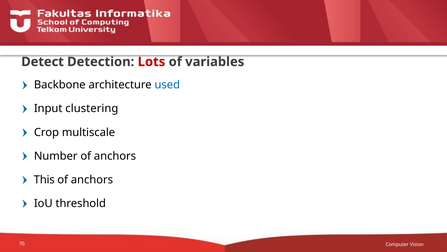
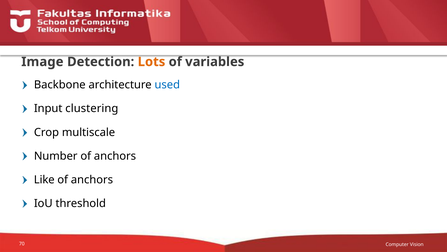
Detect: Detect -> Image (42, 62)
Lots colour: red -> orange (151, 62)
This: This -> Like (44, 179)
